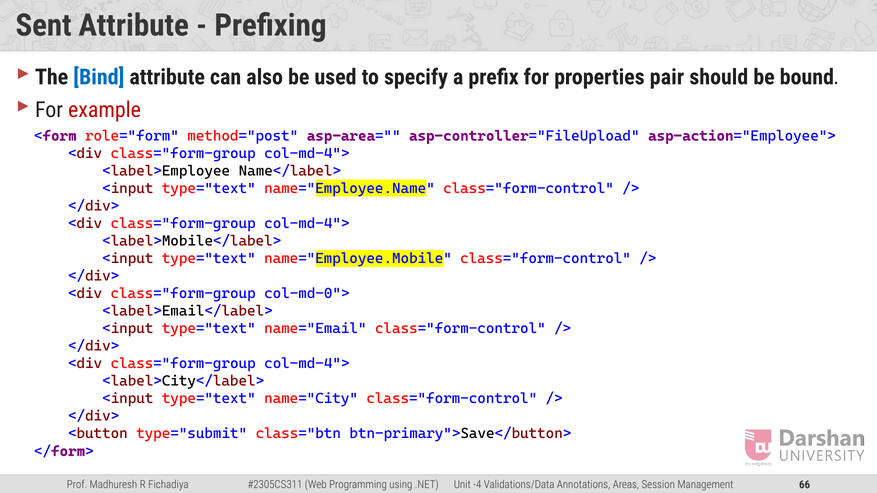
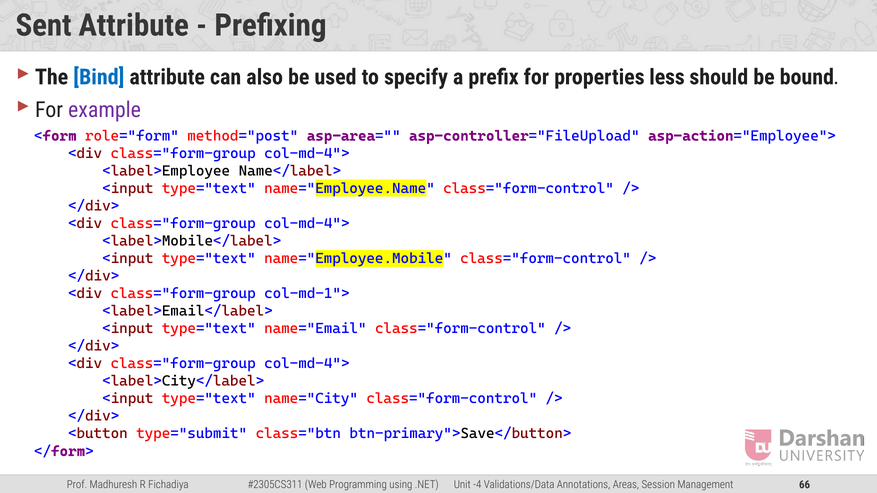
pair: pair -> less (667, 77)
example colour: red -> purple (105, 110)
col-md-0">: col-md-0"> -> col-md-1"> (307, 294)
